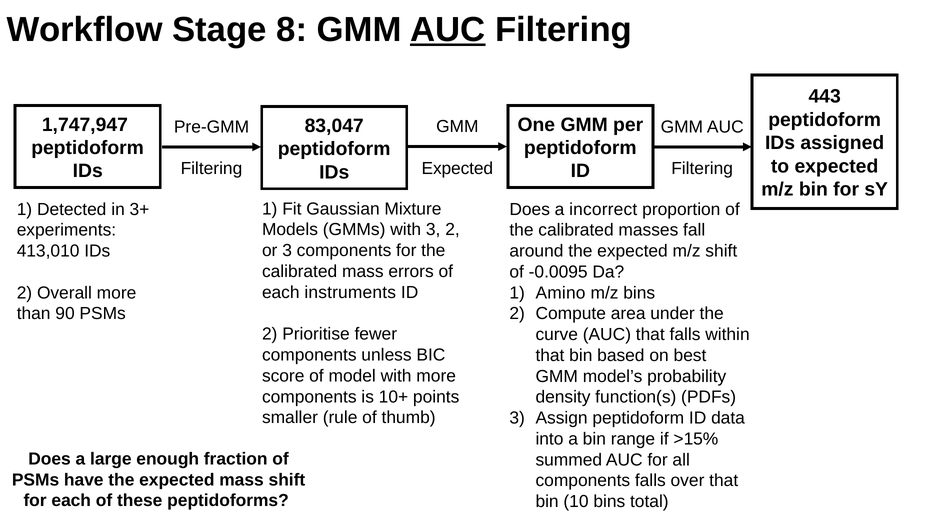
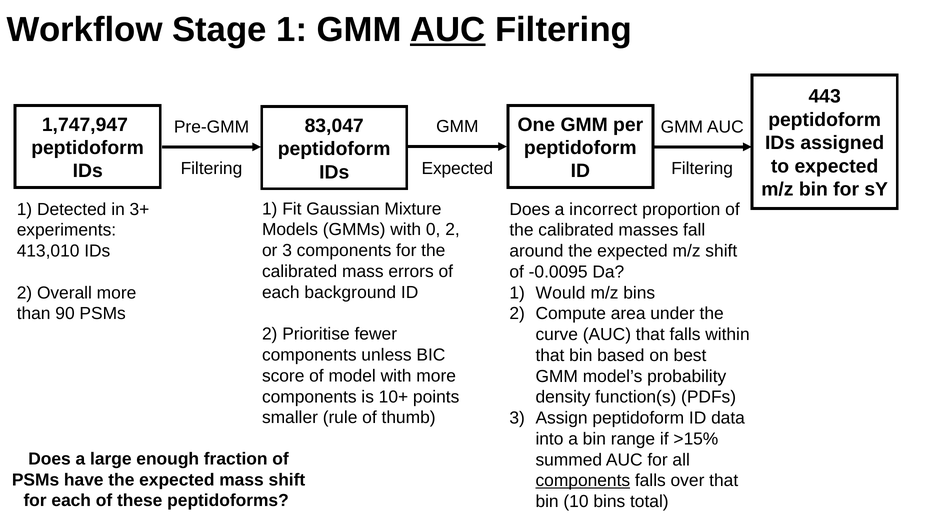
Stage 8: 8 -> 1 (292, 30)
with 3: 3 -> 0 (433, 229)
instruments: instruments -> background (350, 292)
Amino: Amino -> Would (561, 292)
components underline: none -> present (583, 480)
